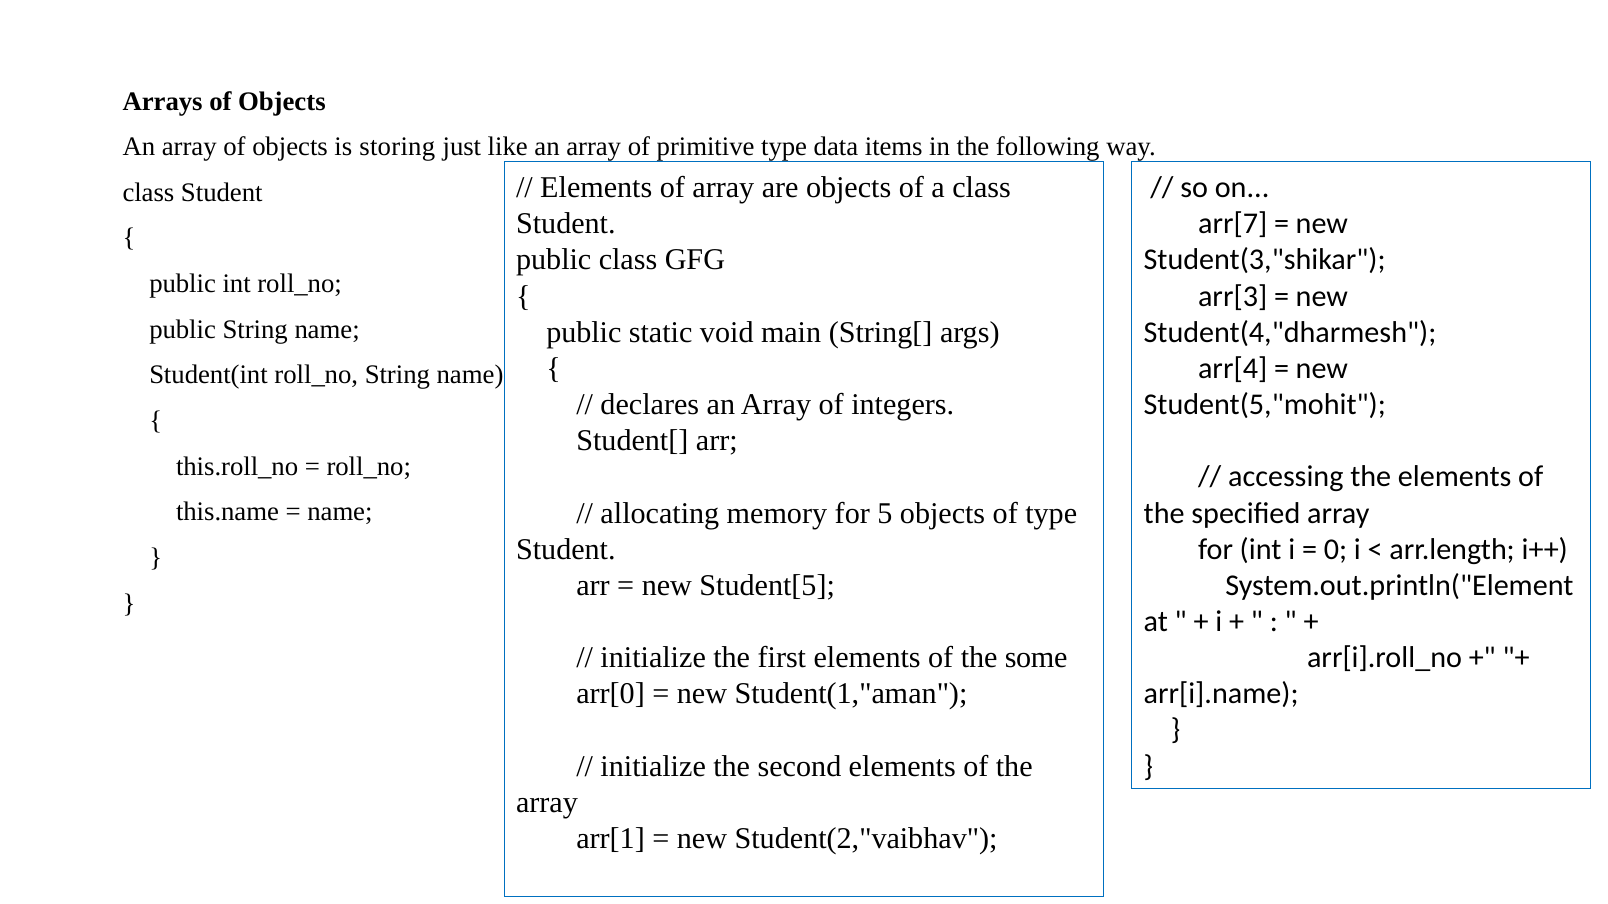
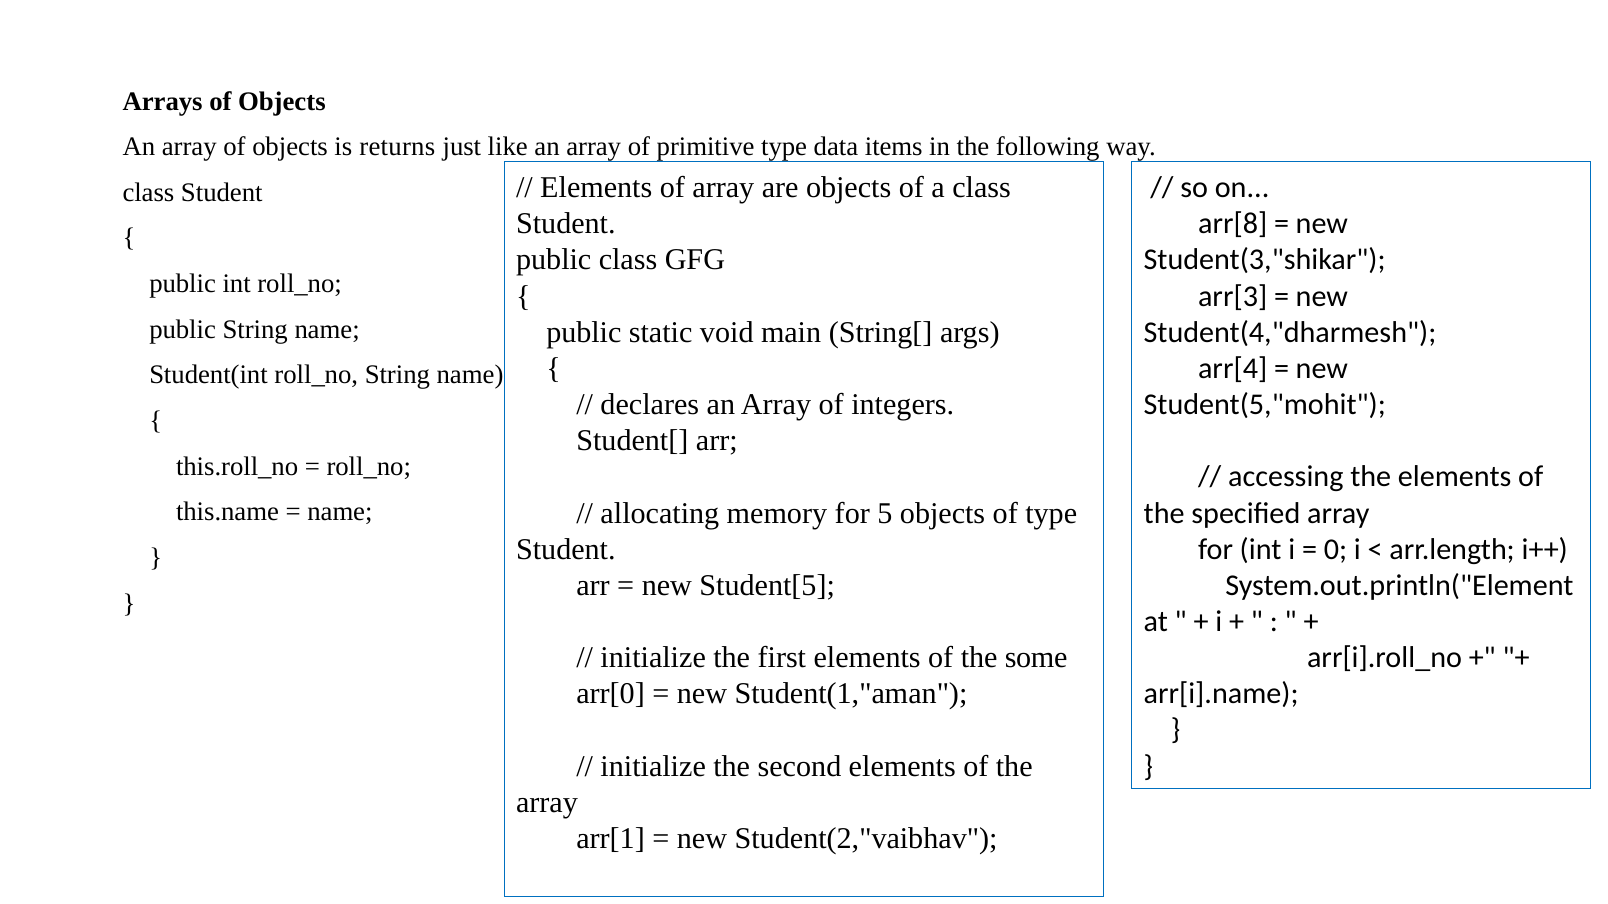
storing: storing -> returns (397, 147)
arr[7: arr[7 -> arr[8 (1233, 224)
